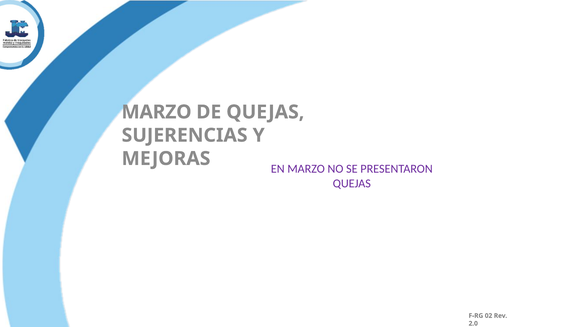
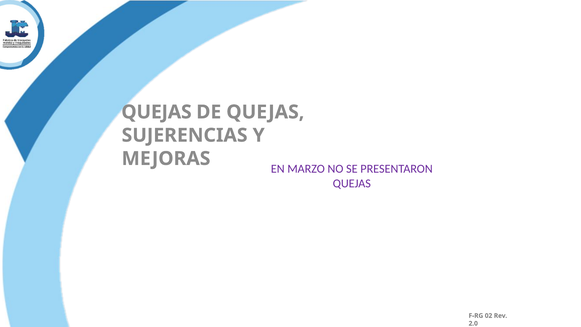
MARZO: MARZO -> QUEJAS (157, 112)
